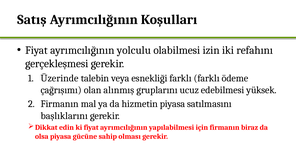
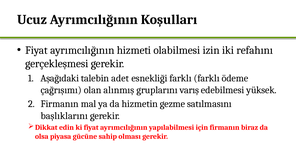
Satış: Satış -> Ucuz (32, 19)
yolculu: yolculu -> hizmeti (134, 50)
Üzerinde: Üzerinde -> Aşağıdaki (60, 78)
veya: veya -> adet (120, 78)
ucuz: ucuz -> varış (189, 90)
hizmetin piyasa: piyasa -> gezme (173, 104)
